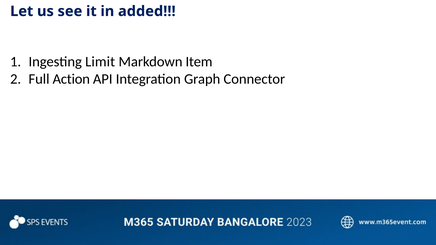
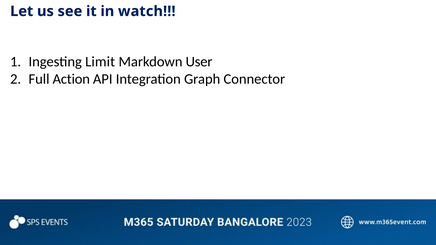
added: added -> watch (147, 11)
Item: Item -> User (199, 62)
